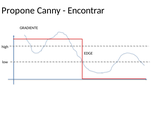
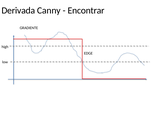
Propone: Propone -> Derivada (18, 10)
